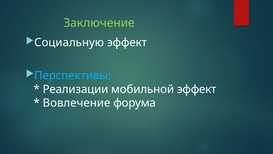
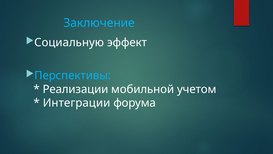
Заключение colour: light green -> light blue (99, 23)
мобильной эффект: эффект -> учетом (197, 89)
Вовлечение: Вовлечение -> Интеграции (77, 103)
